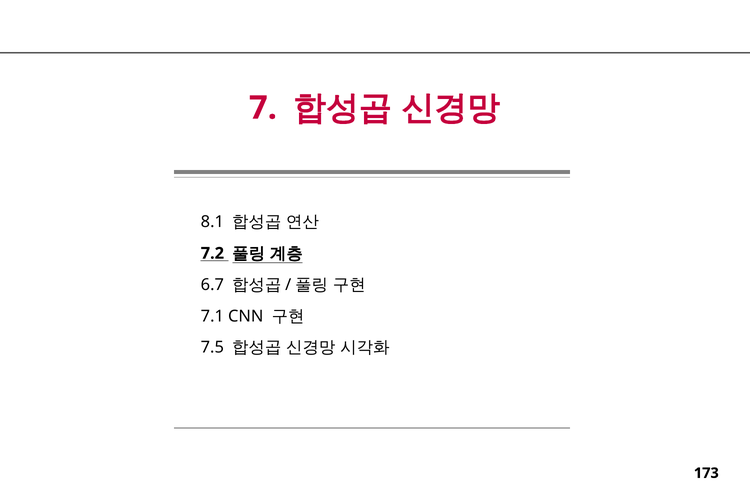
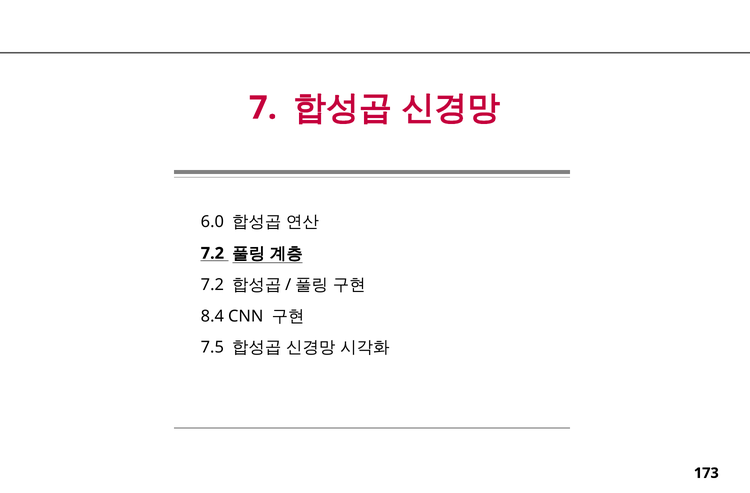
8.1: 8.1 -> 6.0 (212, 222)
6.7: 6.7 -> 7.2 (212, 284)
7.1: 7.1 -> 8.4 (212, 316)
